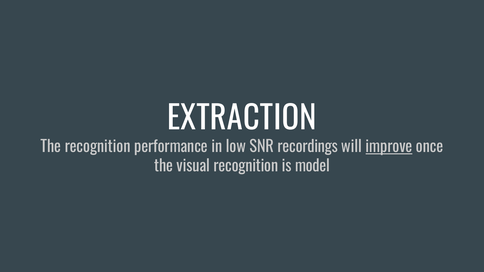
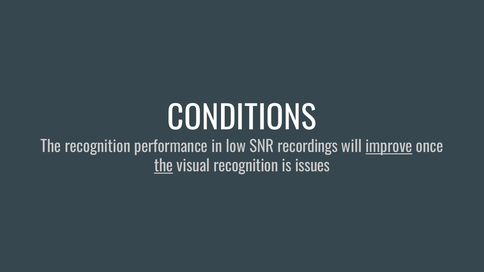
EXTRACTION: EXTRACTION -> CONDITIONS (242, 119)
the underline: none -> present (164, 166)
model: model -> issues (313, 166)
